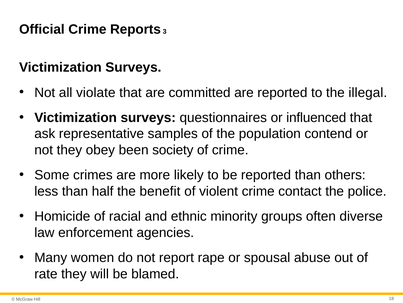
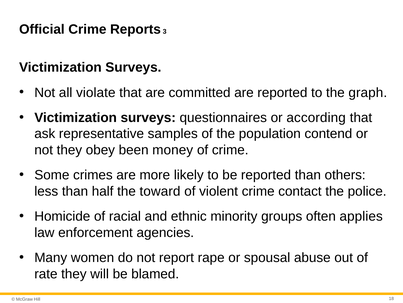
illegal: illegal -> graph (368, 92)
influenced: influenced -> according (316, 117)
society: society -> money (173, 150)
benefit: benefit -> toward (160, 191)
diverse: diverse -> applies (361, 216)
